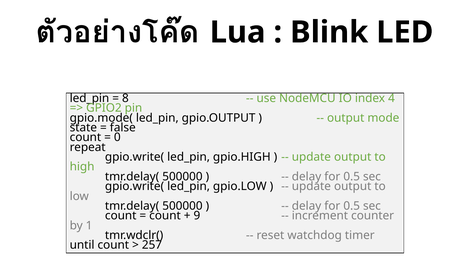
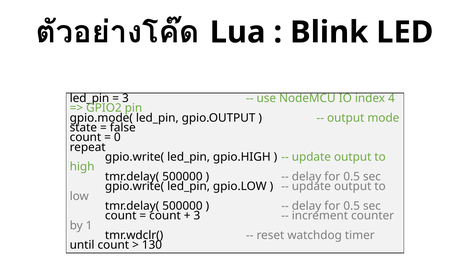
8: 8 -> 3 (125, 98)
9: 9 -> 3 (197, 216)
257: 257 -> 130 (152, 245)
